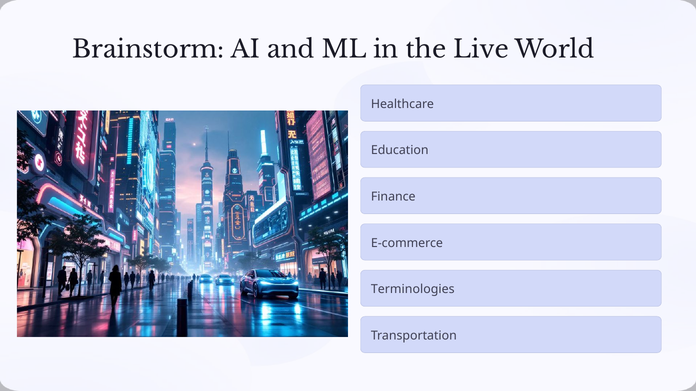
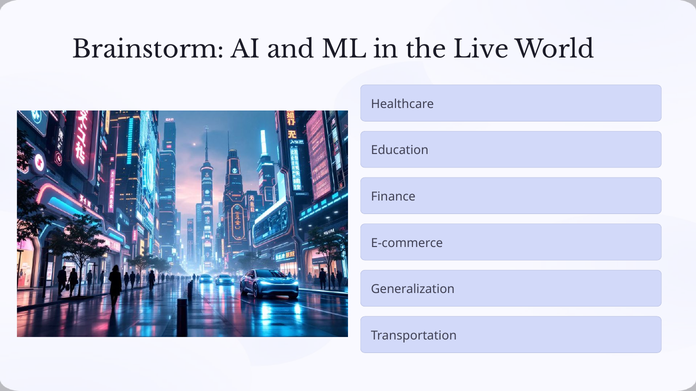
Terminologies: Terminologies -> Generalization (413, 290)
